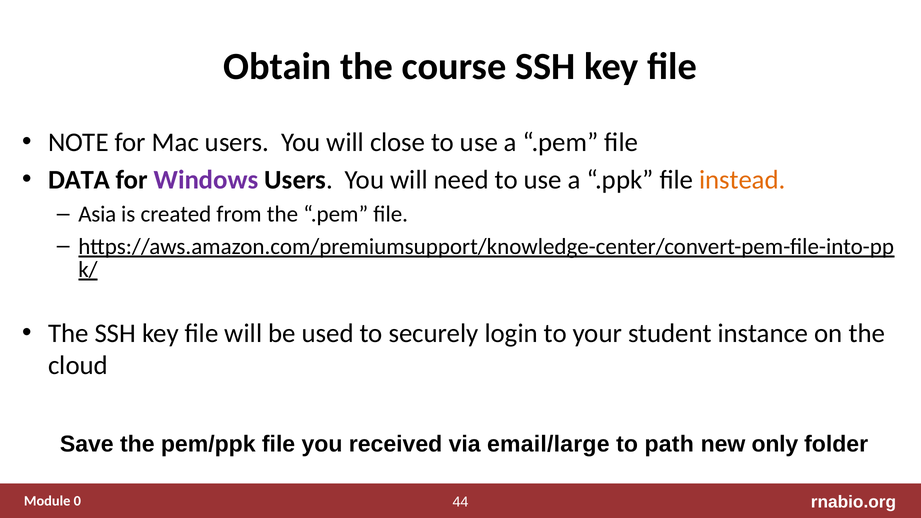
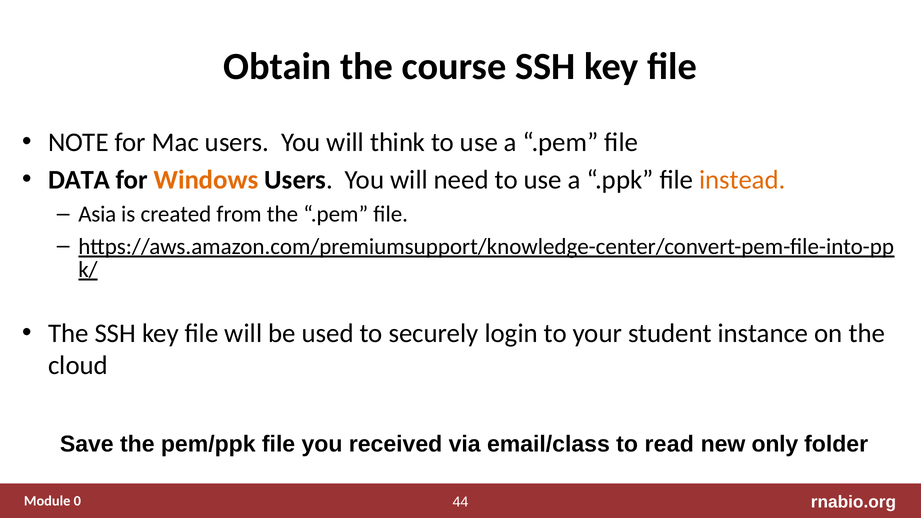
close: close -> think (398, 142)
Windows colour: purple -> orange (206, 180)
email/large: email/large -> email/class (548, 444)
path: path -> read (669, 444)
